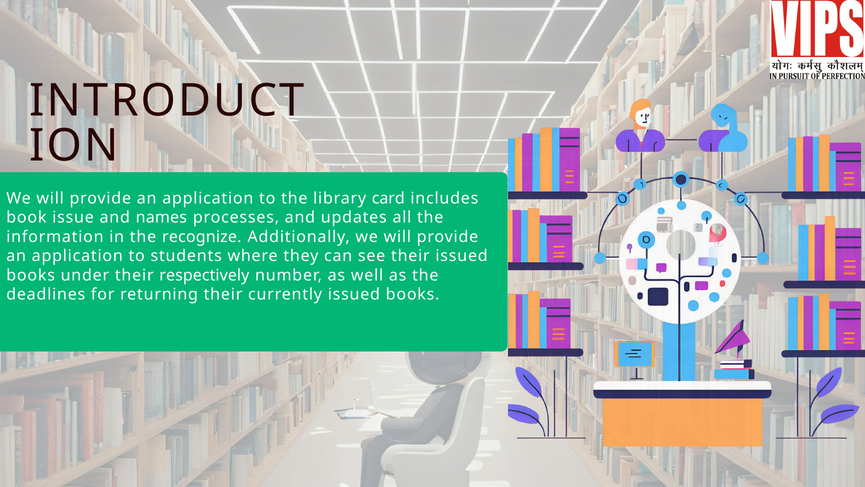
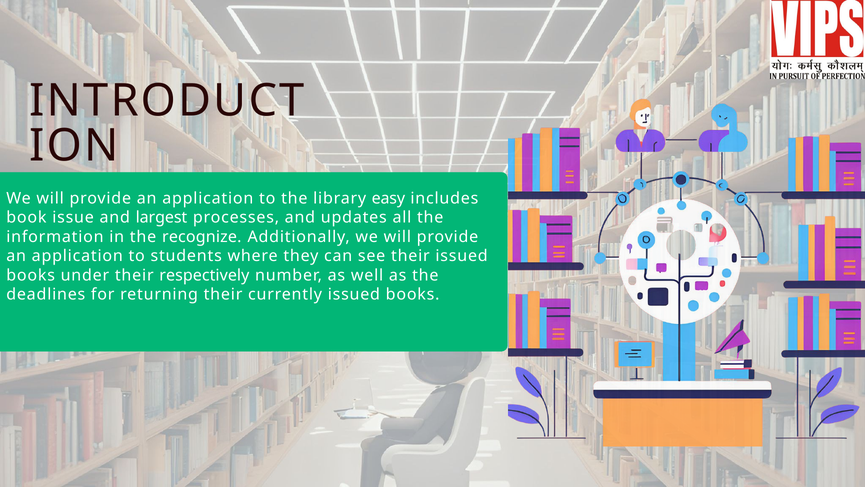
card: card -> easy (388, 198)
names: names -> largest (161, 217)
